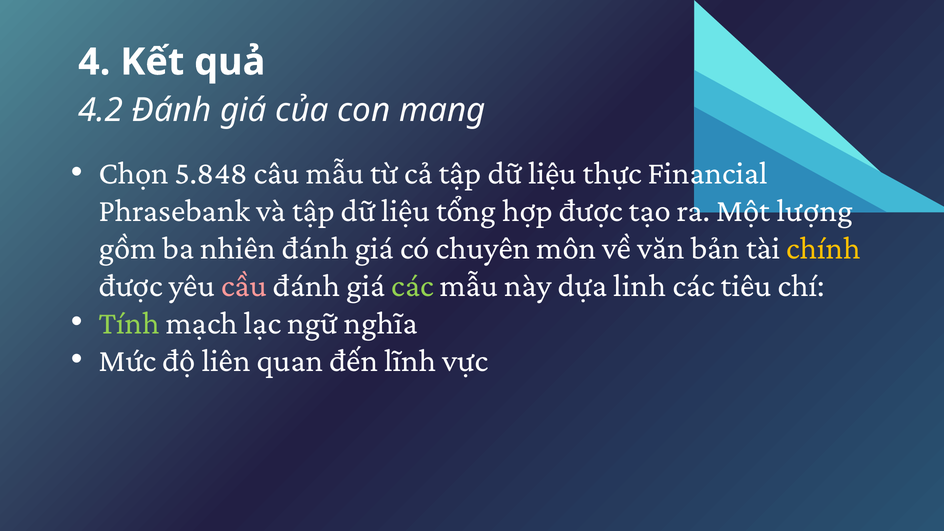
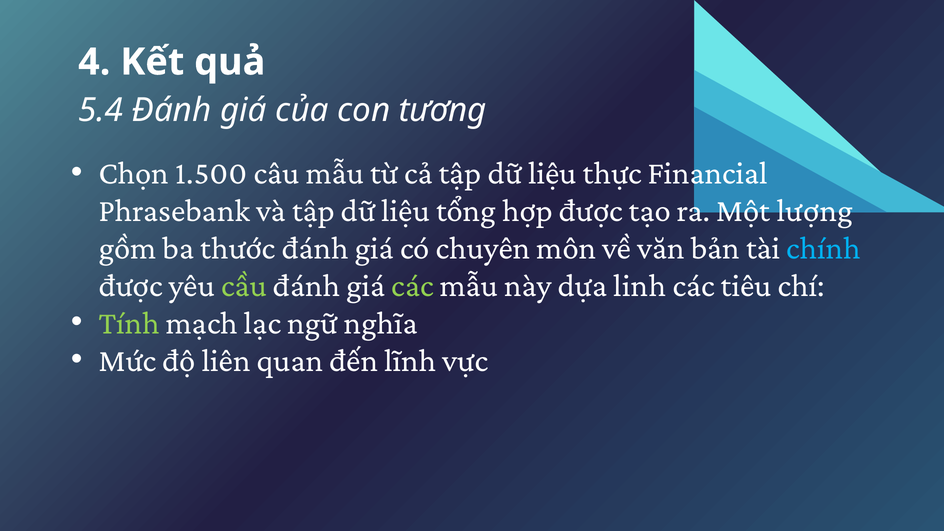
4.2: 4.2 -> 5.4 (101, 110)
mang: mang -> tương (443, 110)
5.848: 5.848 -> 1.500 (211, 173)
nhiên: nhiên -> thước (238, 248)
chính colour: yellow -> light blue (823, 248)
cầu colour: pink -> light green (244, 285)
